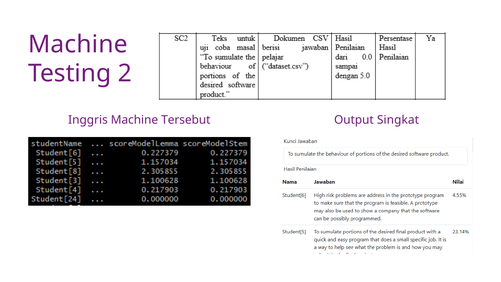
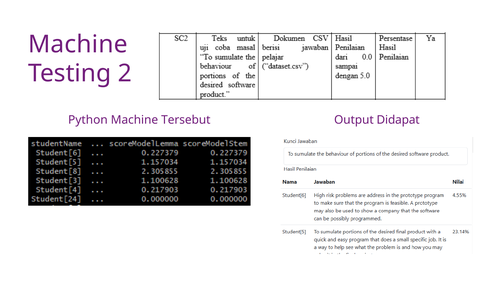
Inggris: Inggris -> Python (88, 120)
Singkat: Singkat -> Didapat (398, 120)
